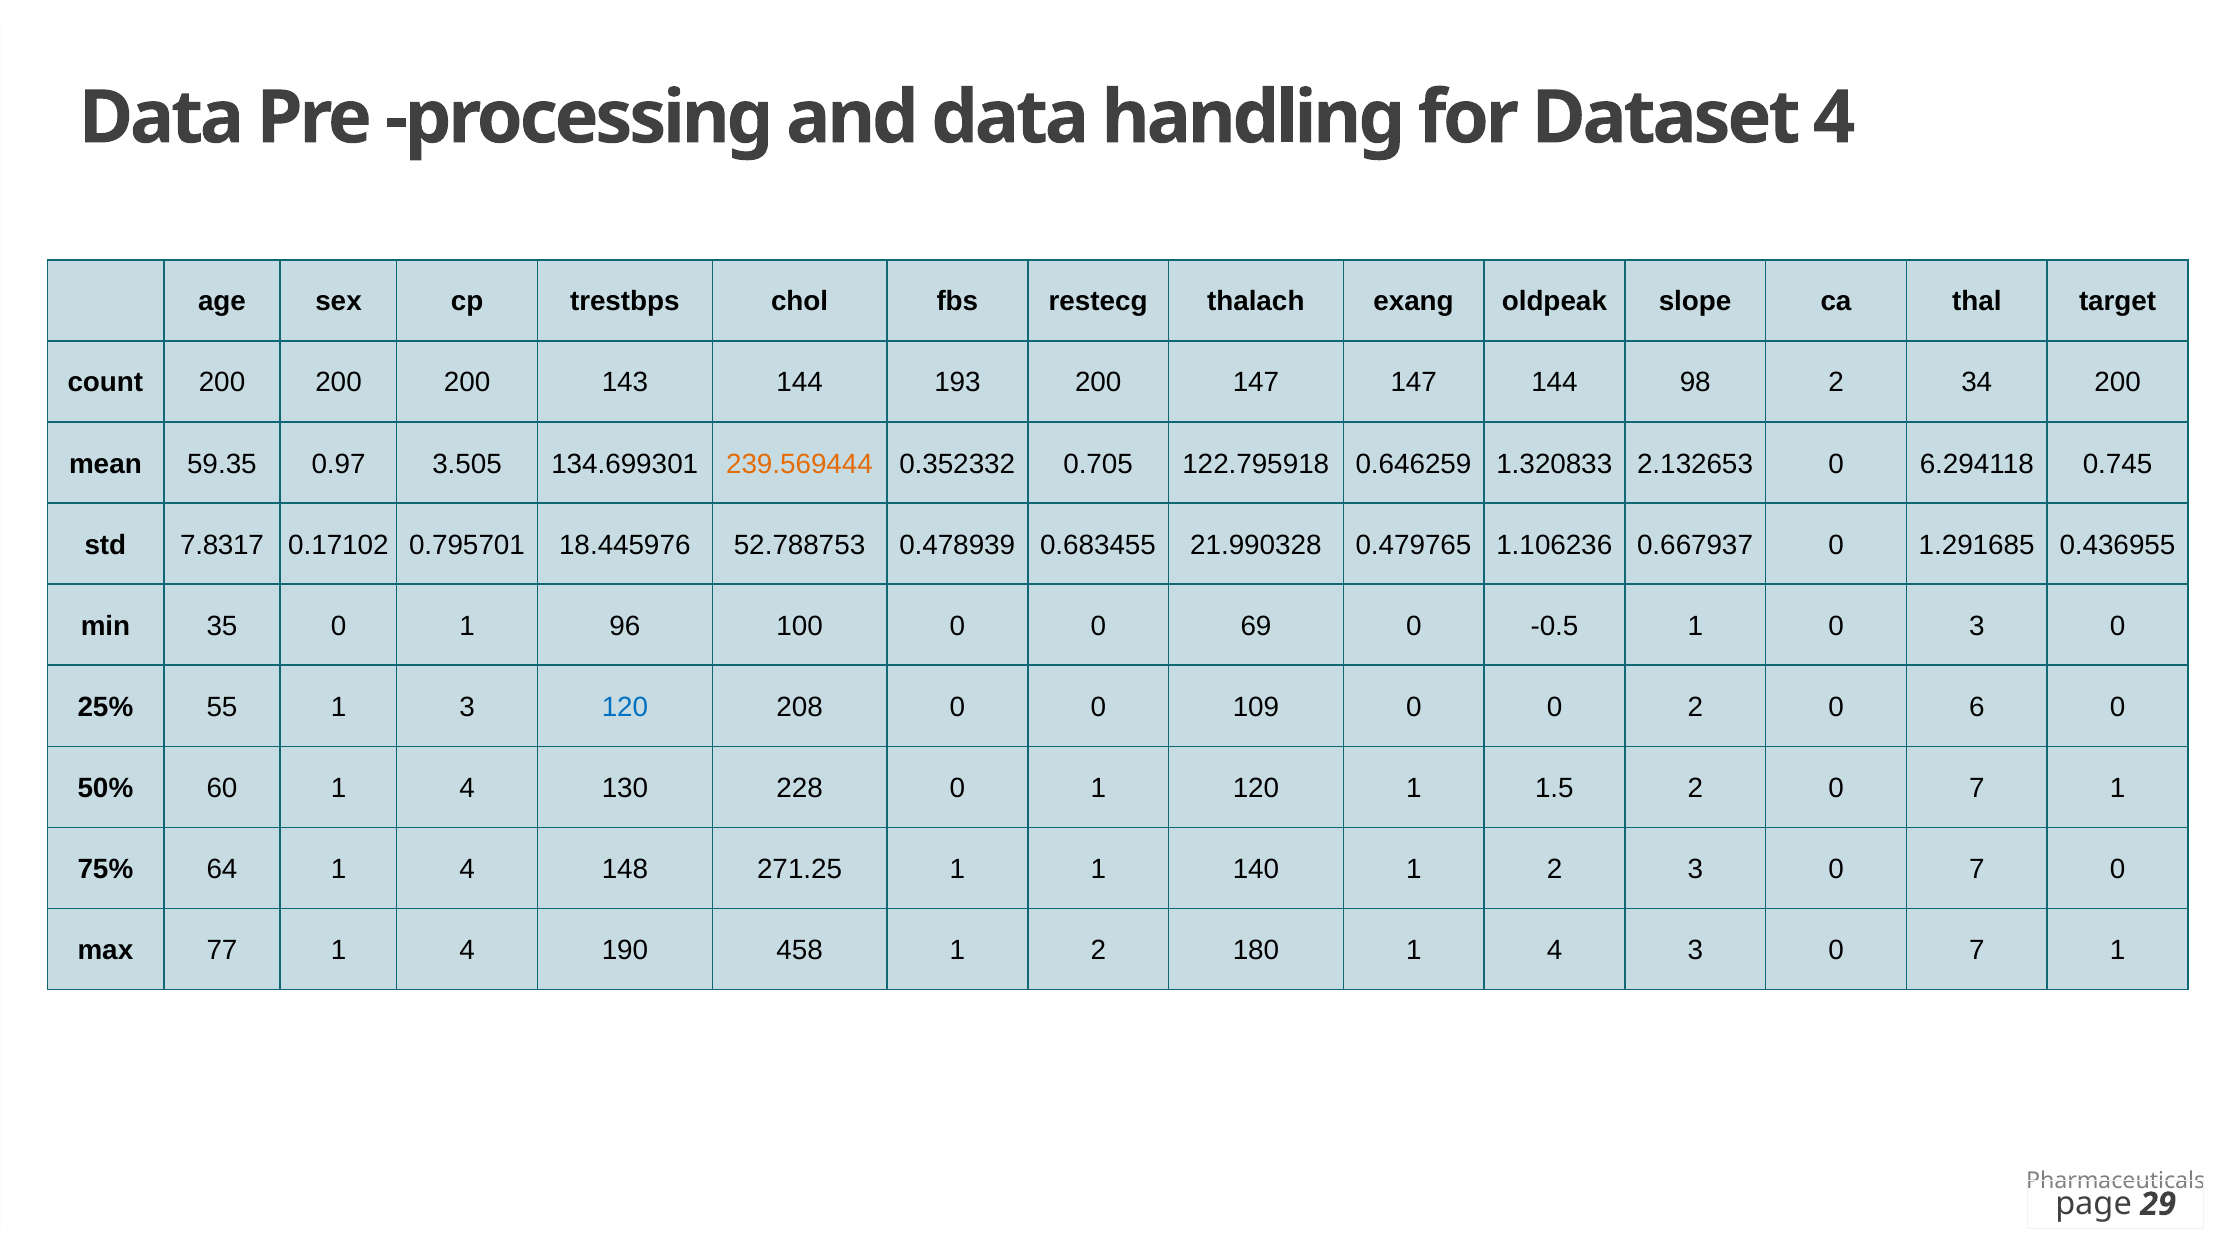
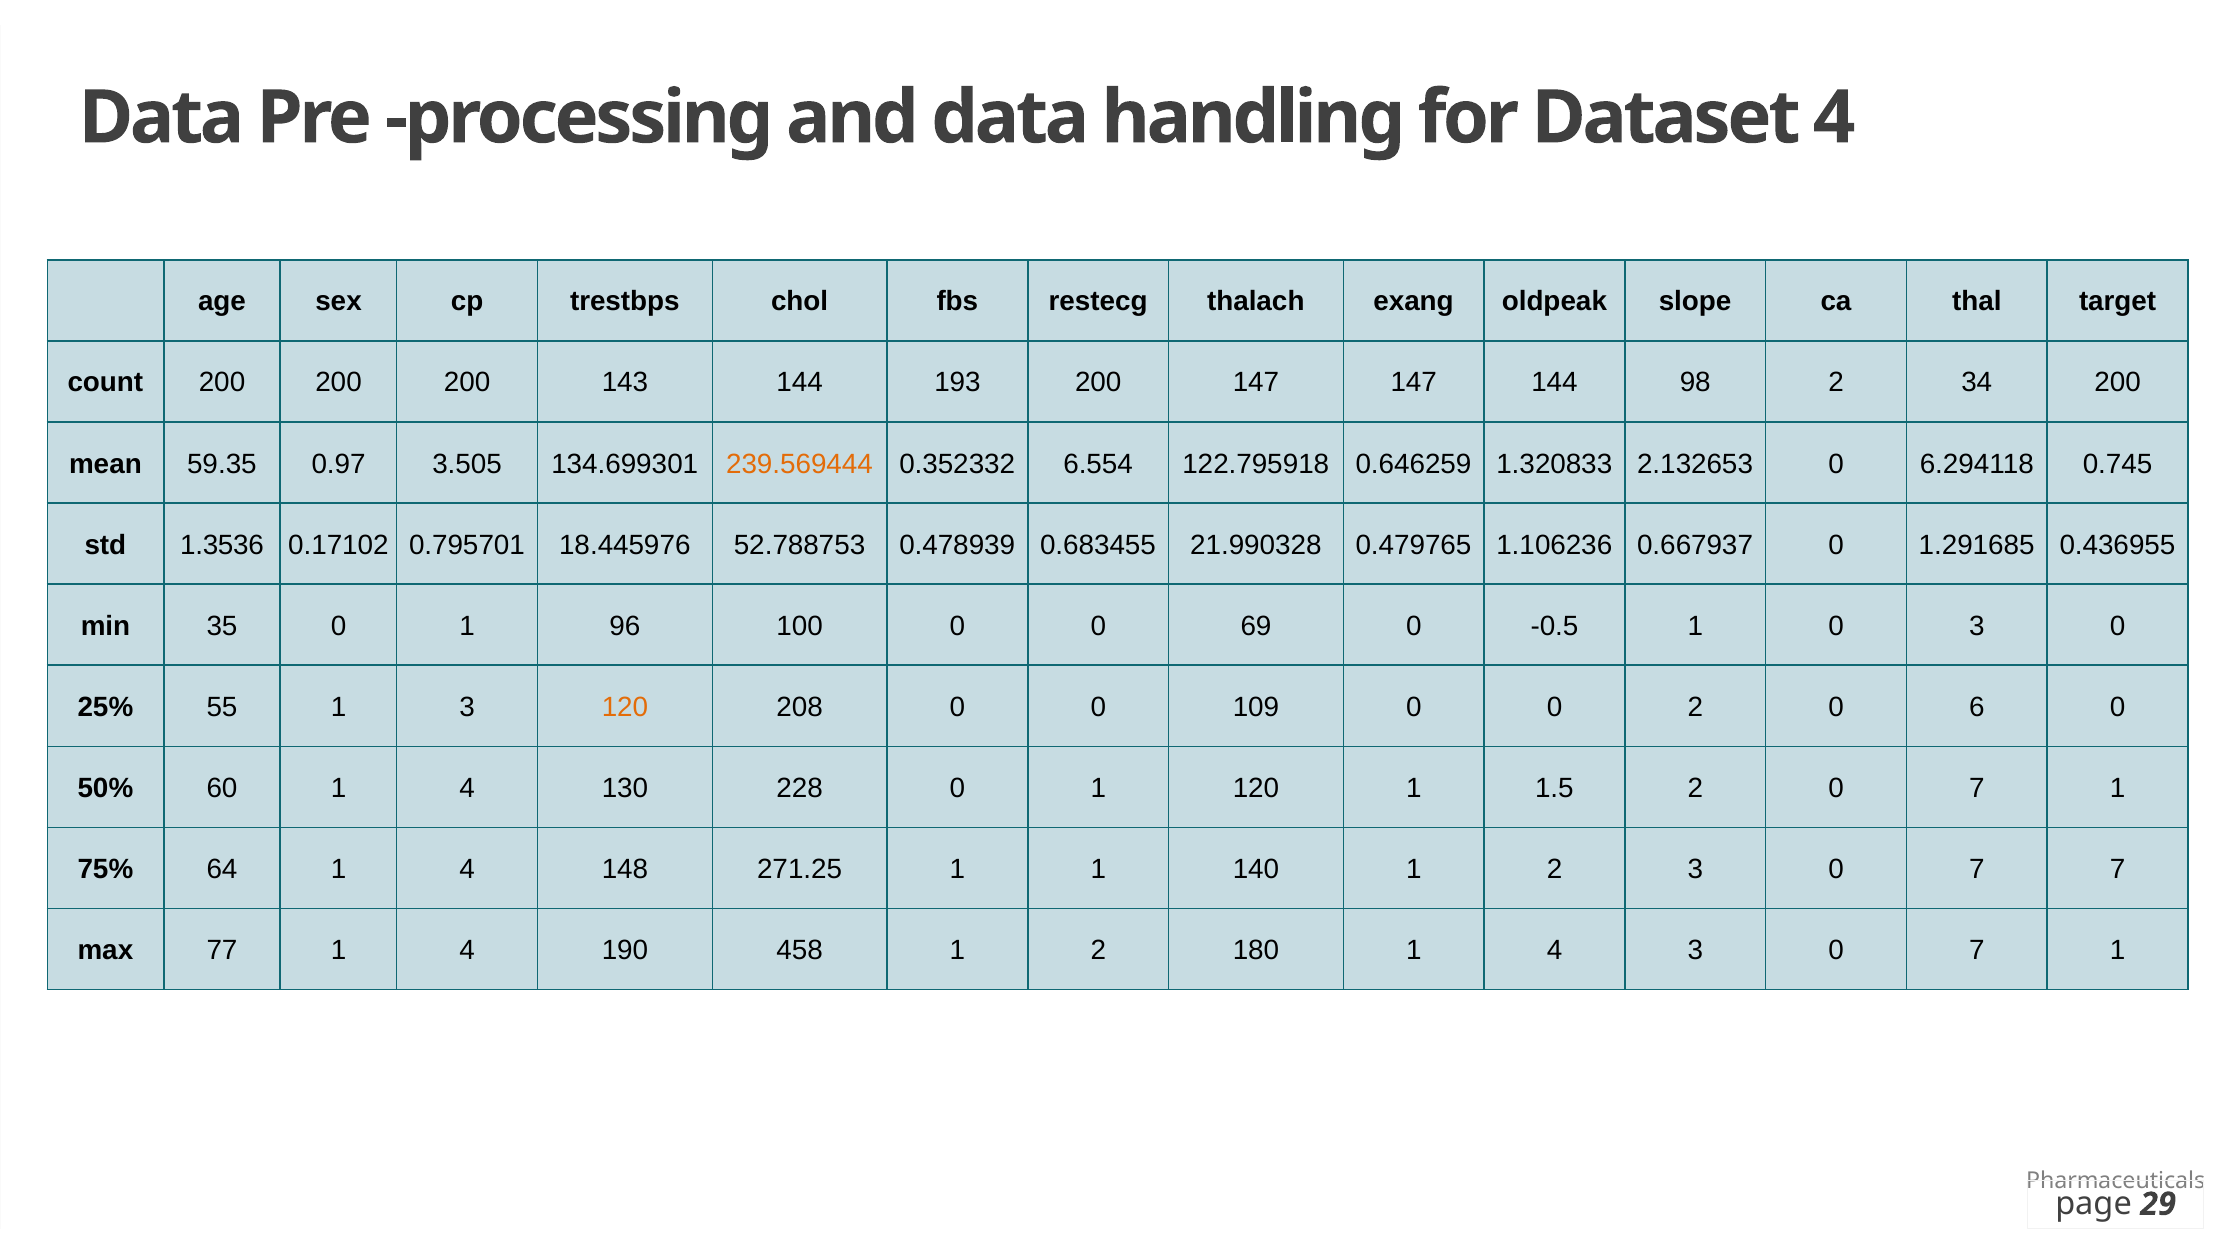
0.705: 0.705 -> 6.554 (1098, 464)
7.8317: 7.8317 -> 1.3536 (222, 545)
120 colour: blue -> orange (625, 707)
7 0: 0 -> 7 (2118, 869)
